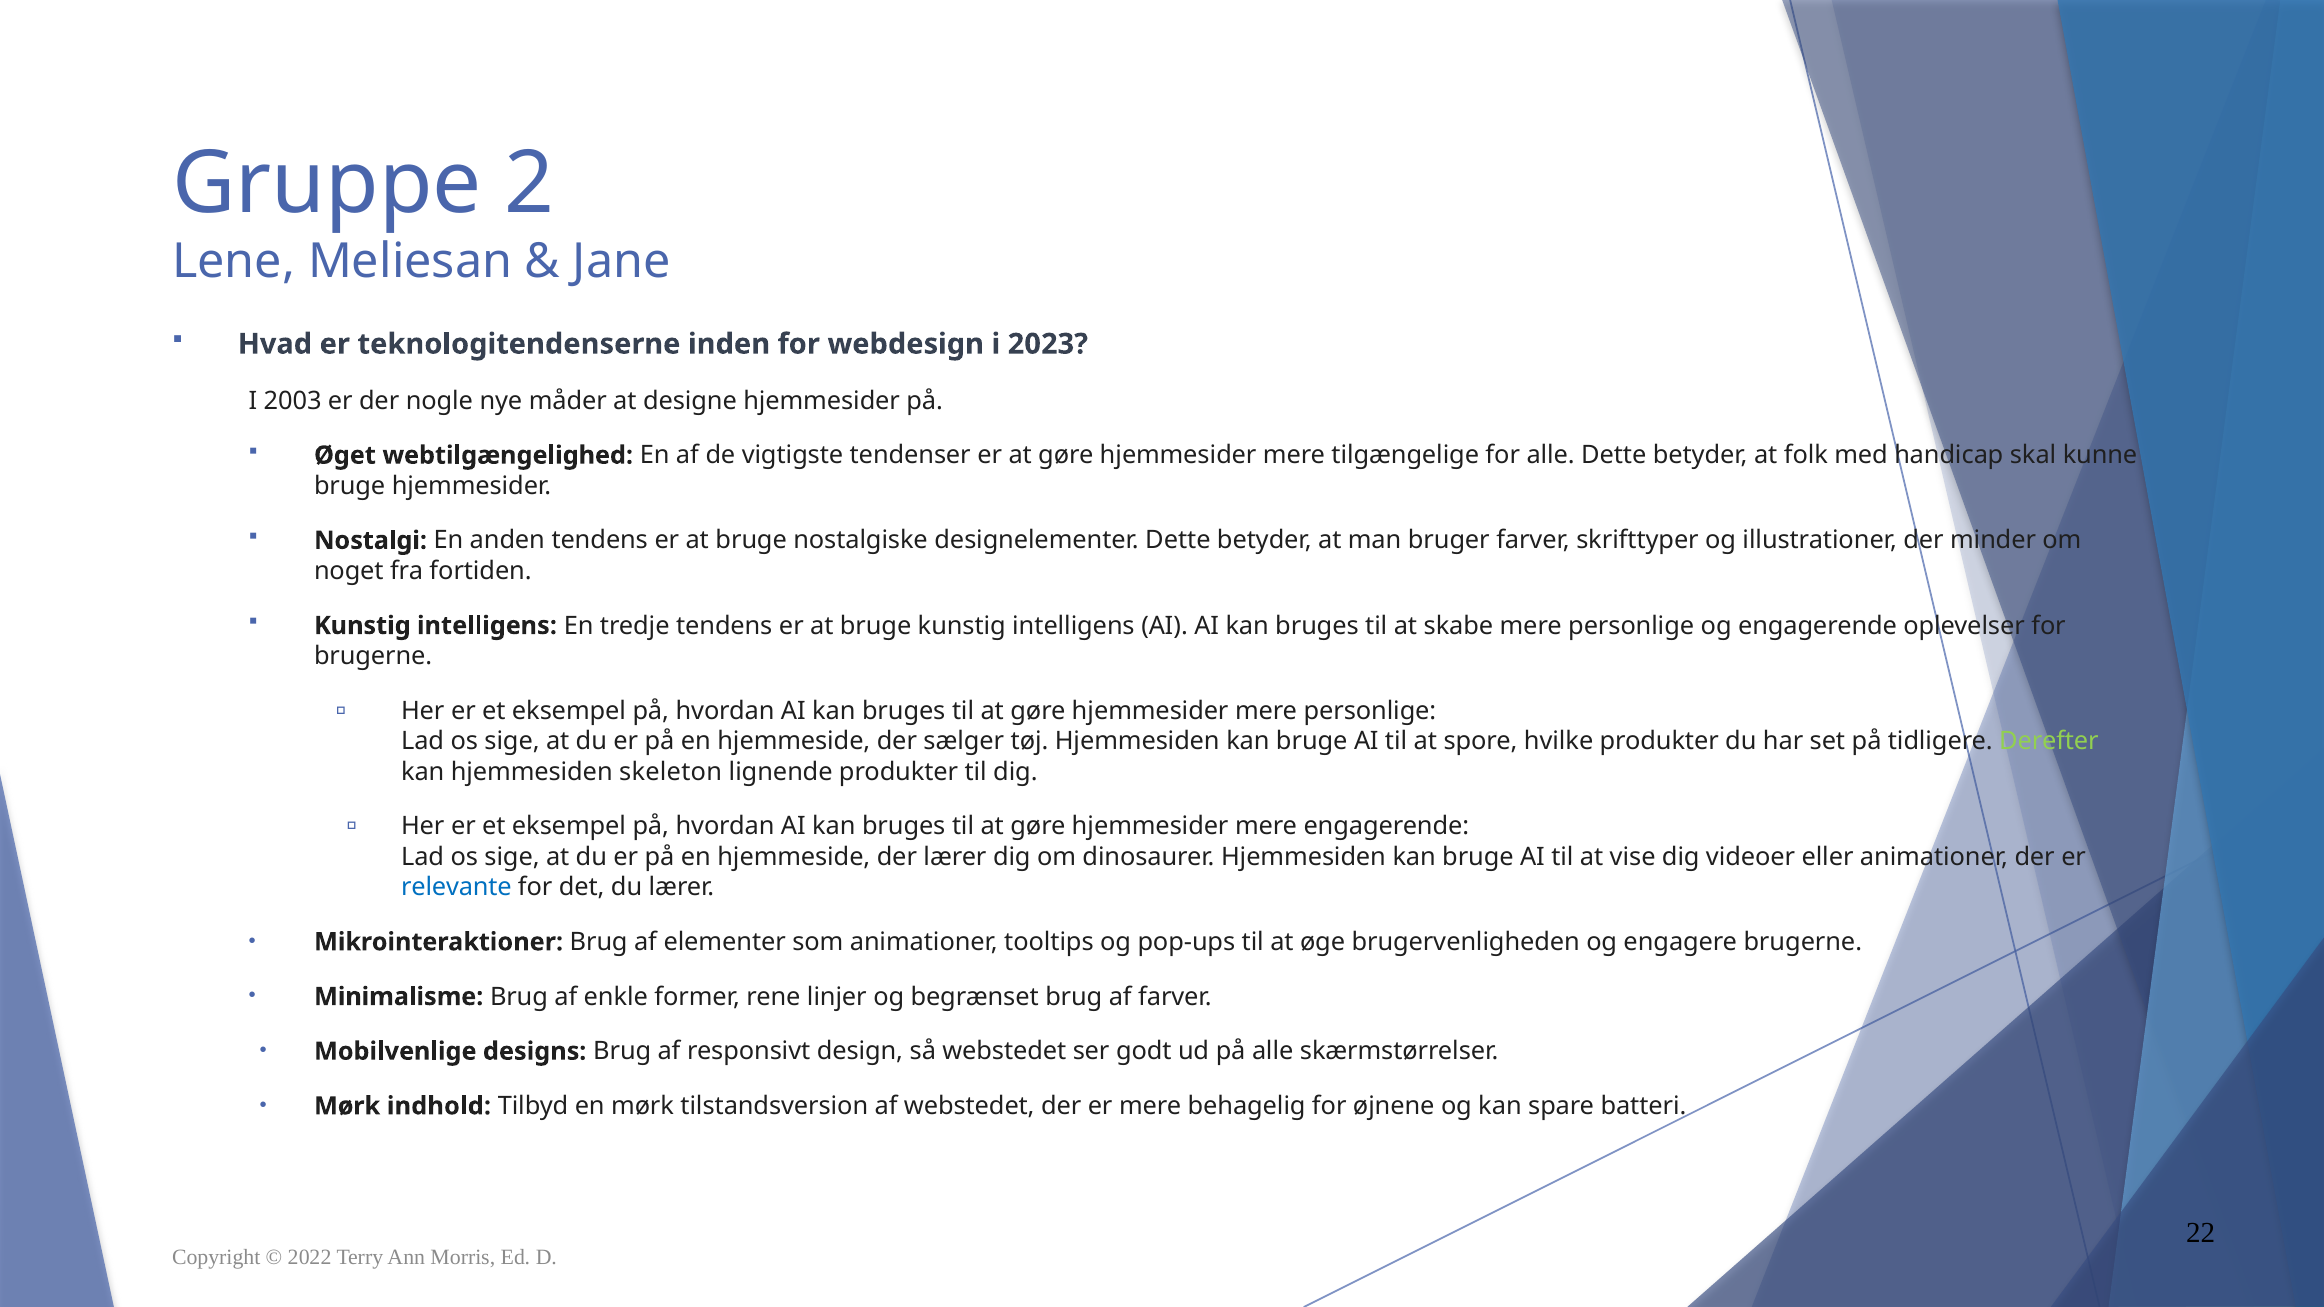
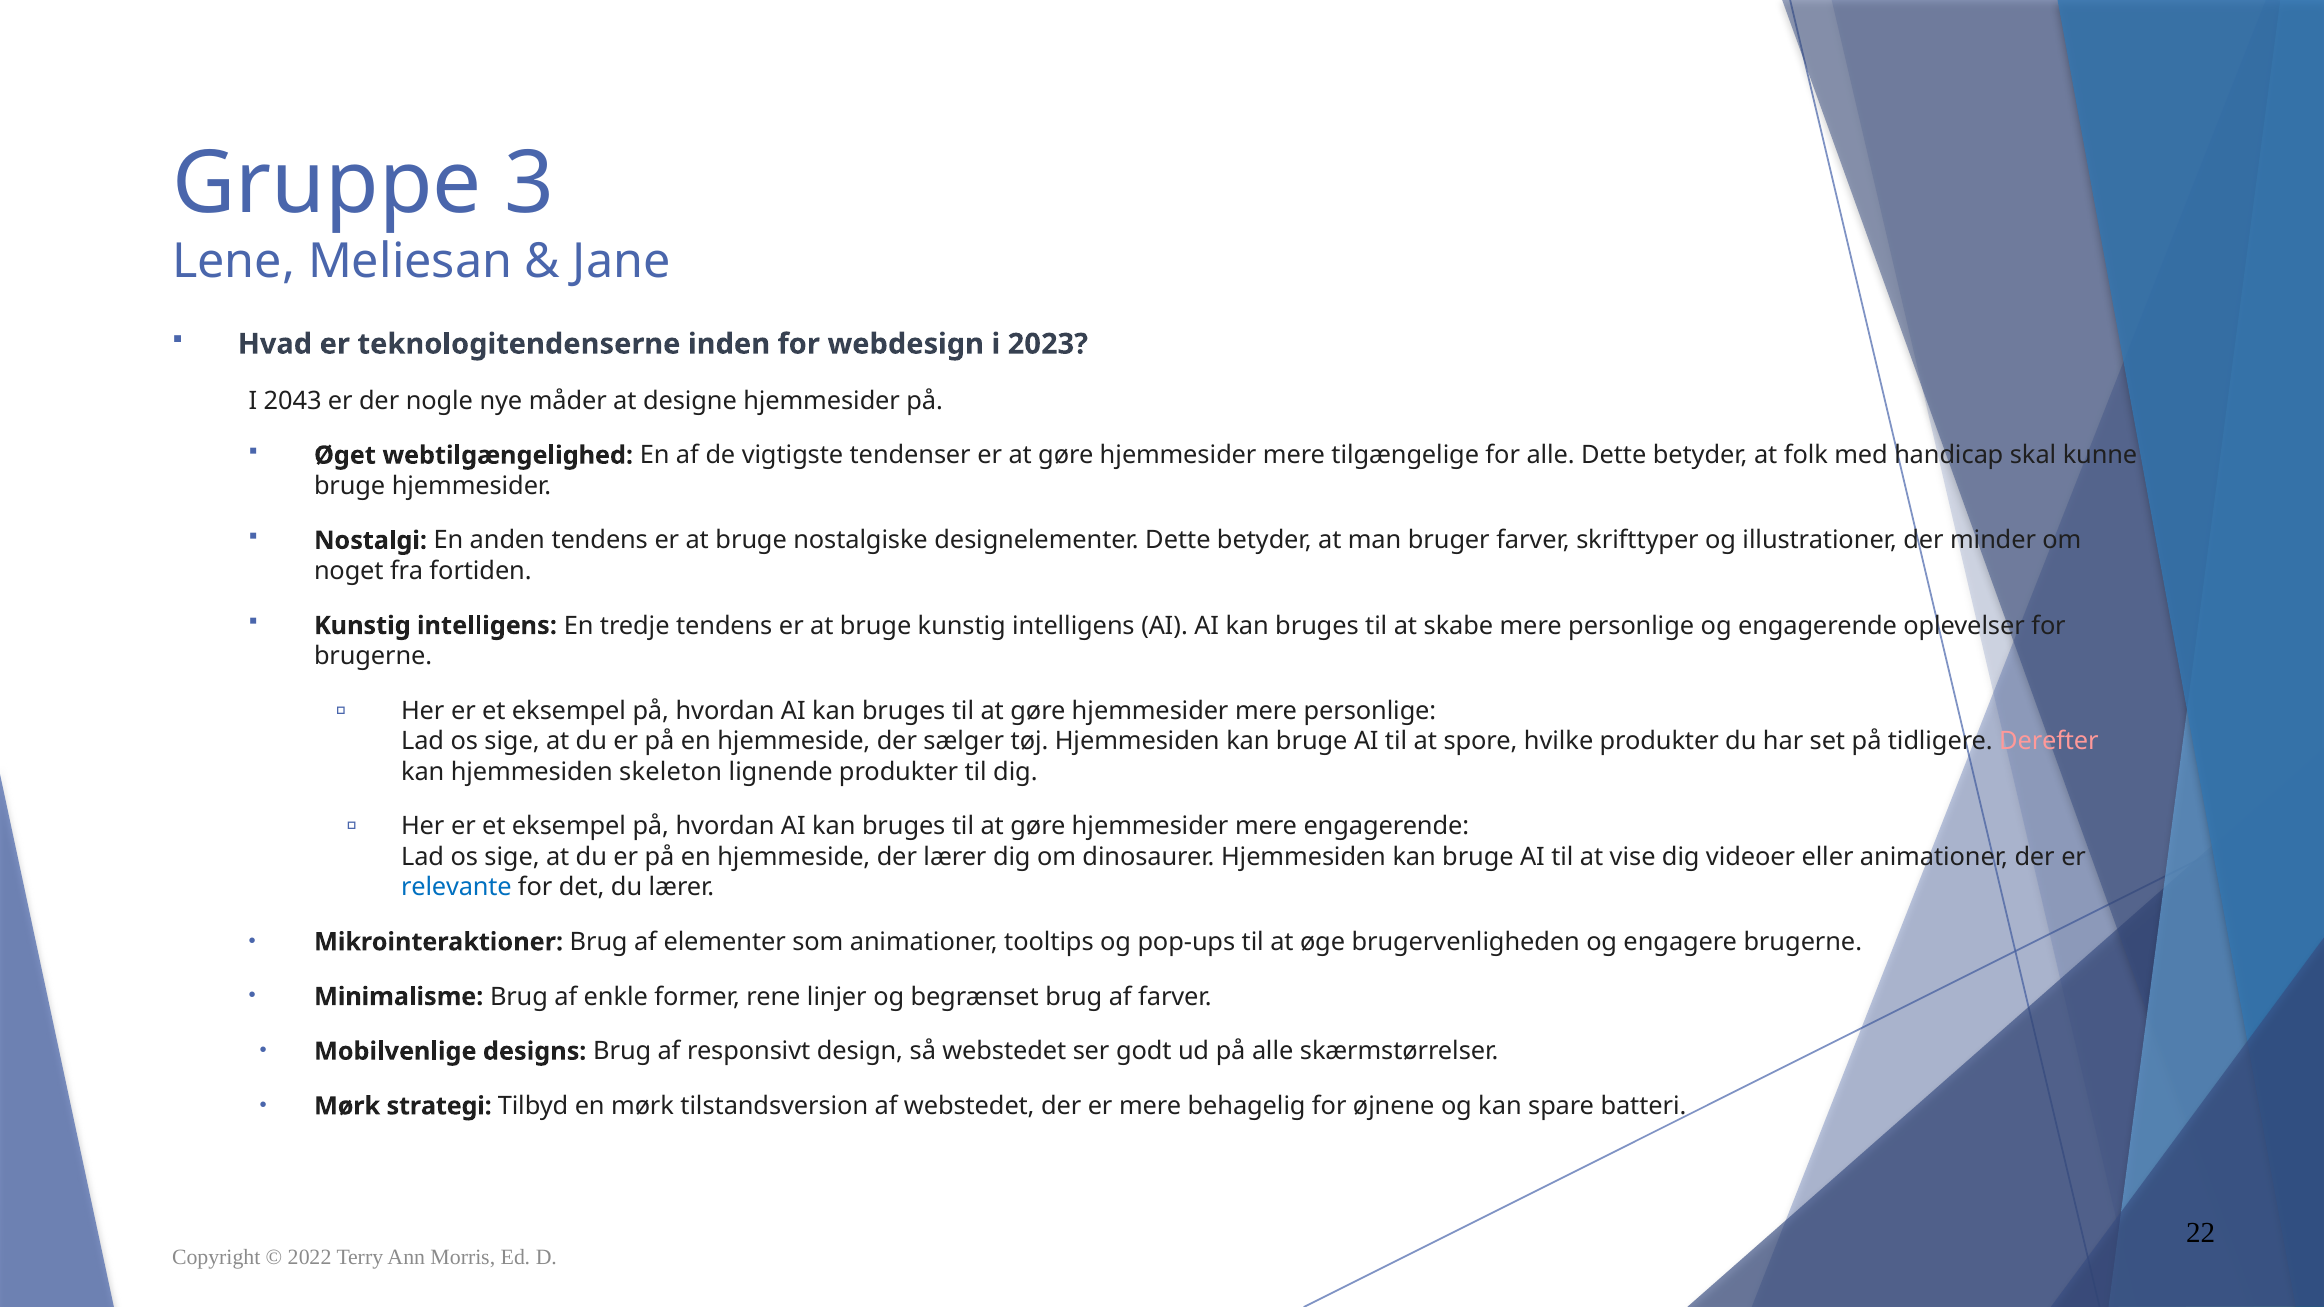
2: 2 -> 3 (529, 183)
2003: 2003 -> 2043 (293, 401)
Derefter colour: light green -> pink (2049, 741)
indhold: indhold -> strategi (439, 1106)
